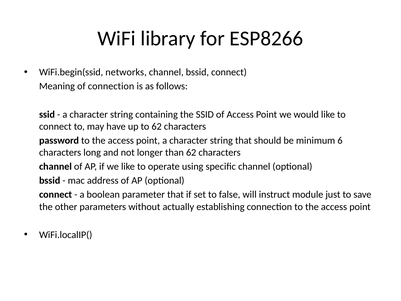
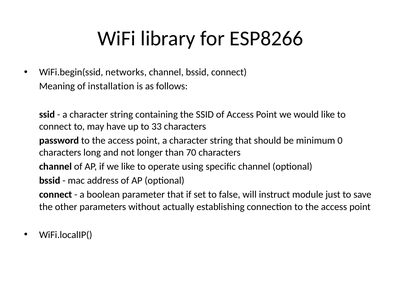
of connection: connection -> installation (111, 86)
to 62: 62 -> 33 (157, 126)
6: 6 -> 0 (340, 140)
than 62: 62 -> 70 (191, 152)
